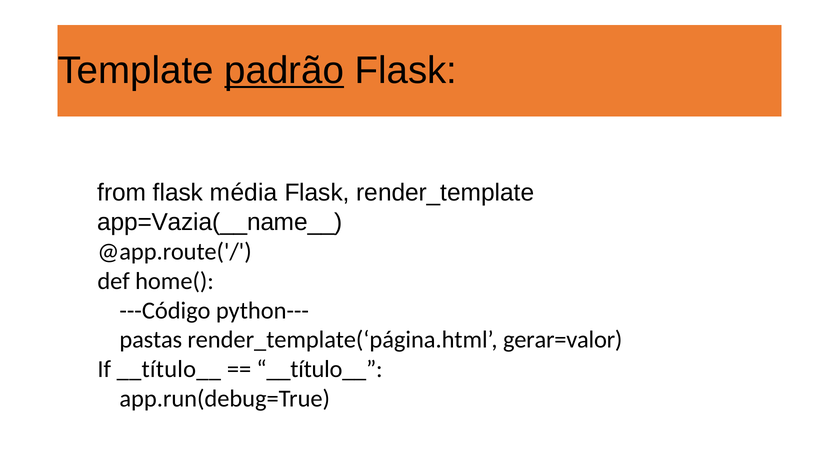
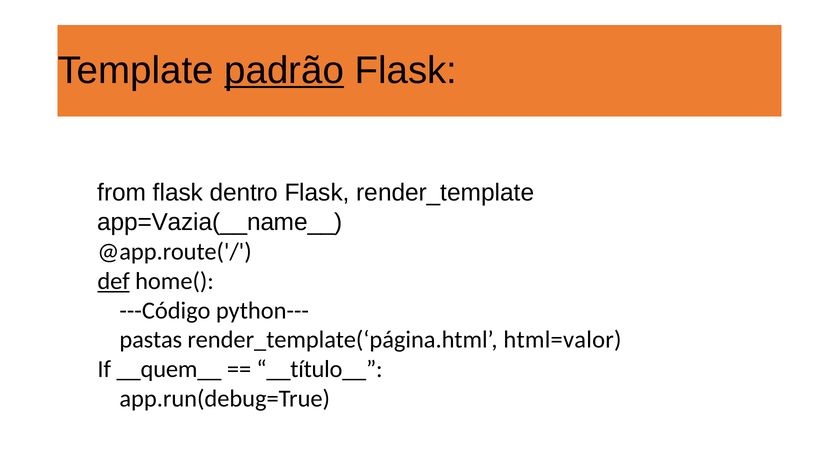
média: média -> dentro (244, 193)
def underline: none -> present (114, 281)
gerar=valor: gerar=valor -> html=valor (562, 340)
If __título__: __título__ -> __quem__ (169, 369)
